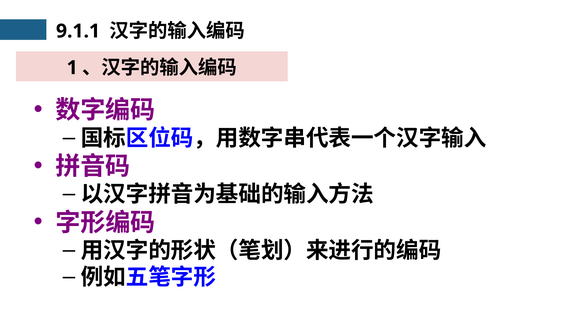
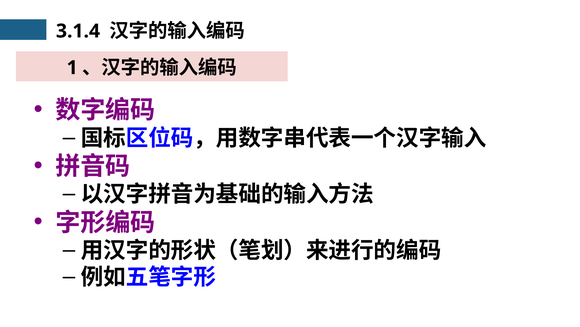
9.1.1: 9.1.1 -> 3.1.4 (78, 31)
